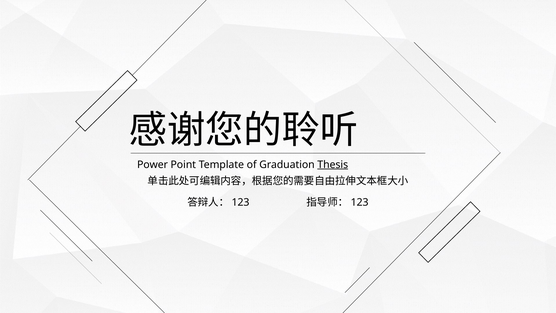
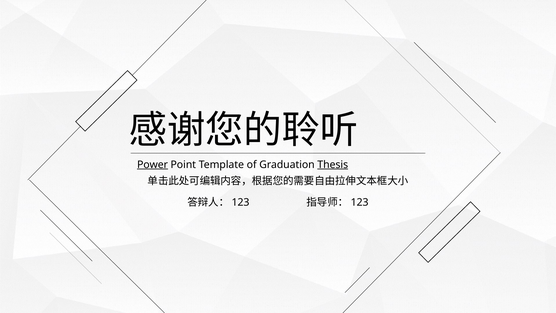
Power underline: none -> present (153, 165)
